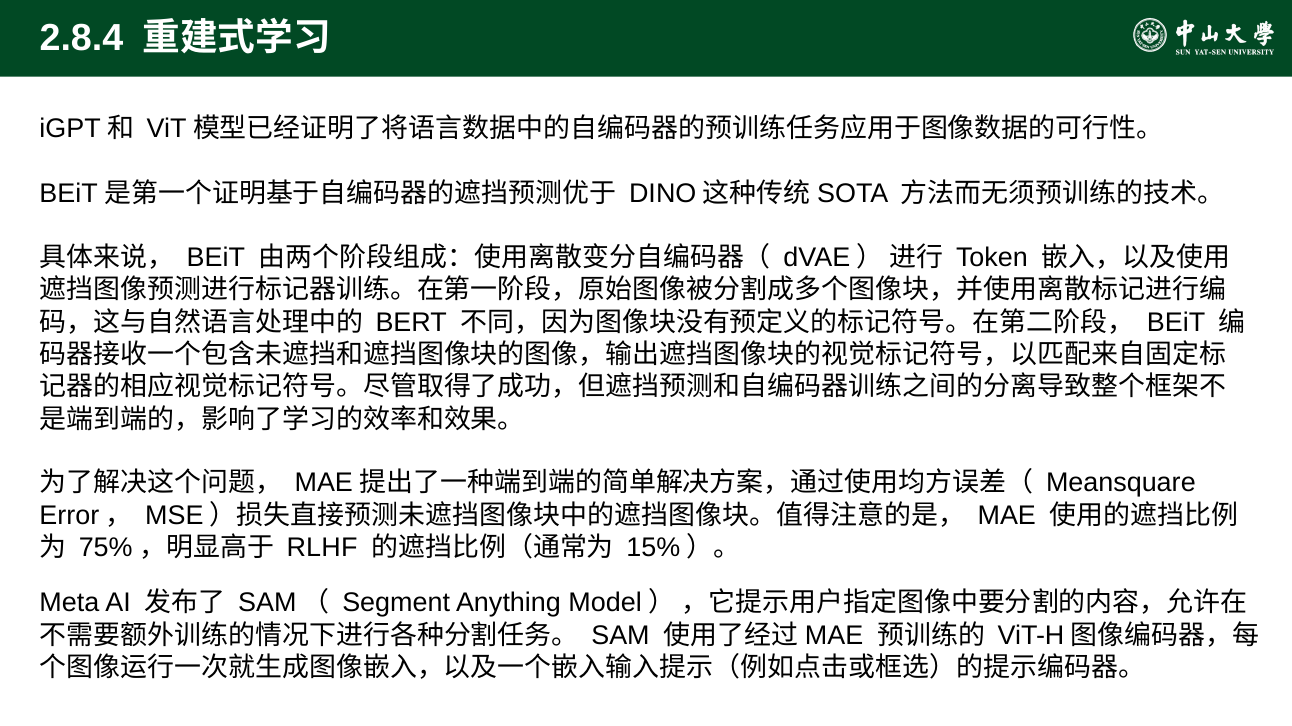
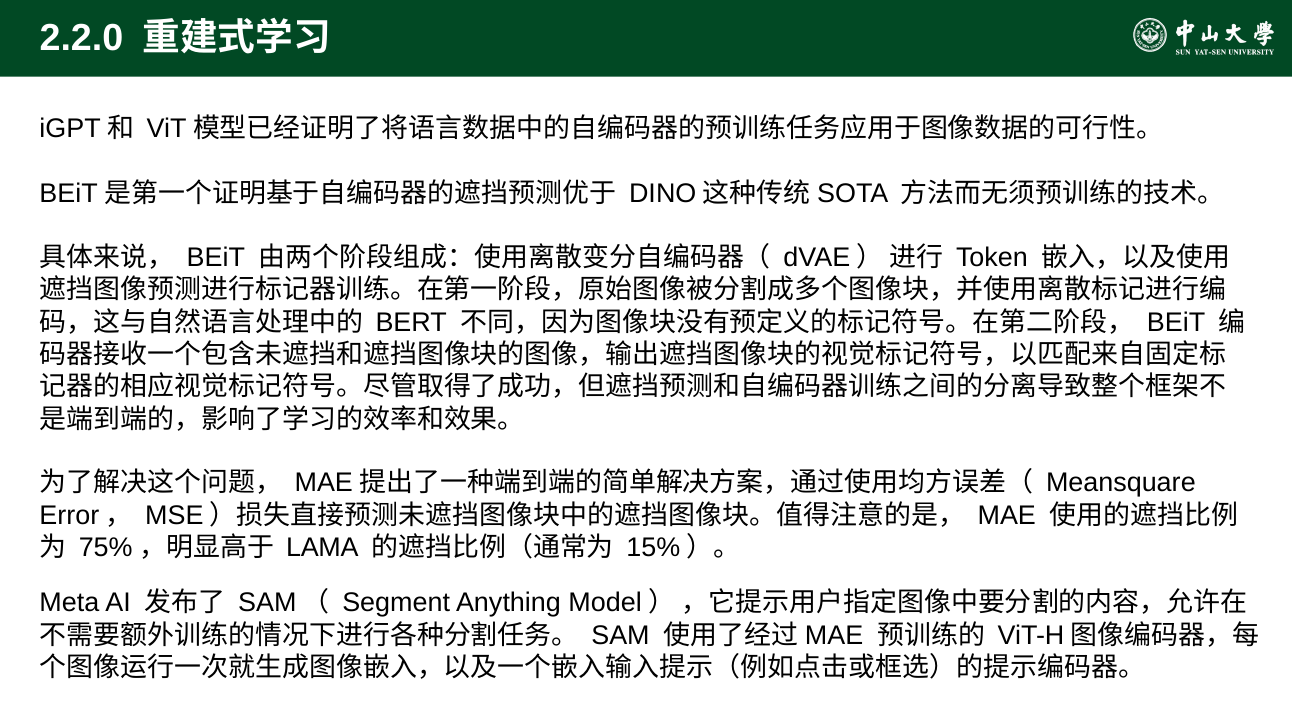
2.8.4: 2.8.4 -> 2.2.0 (81, 38)
RLHF: RLHF -> LAMA (322, 548)
